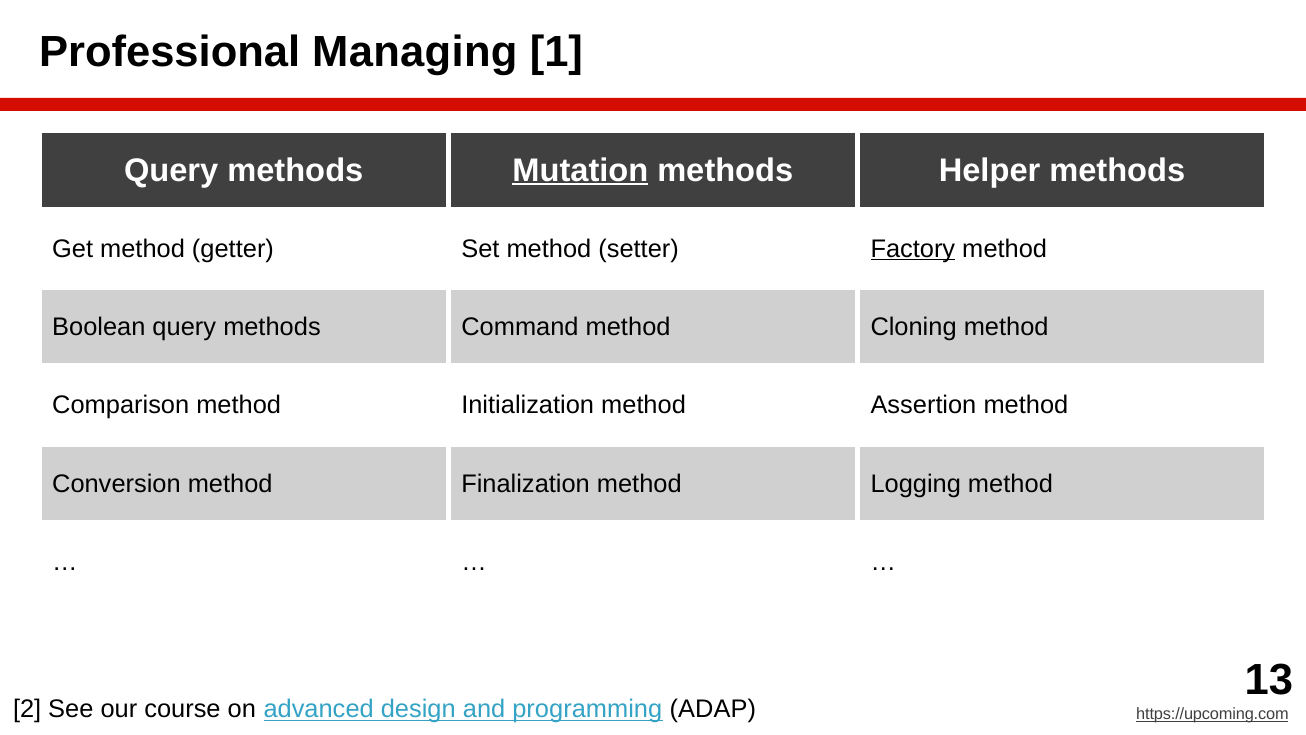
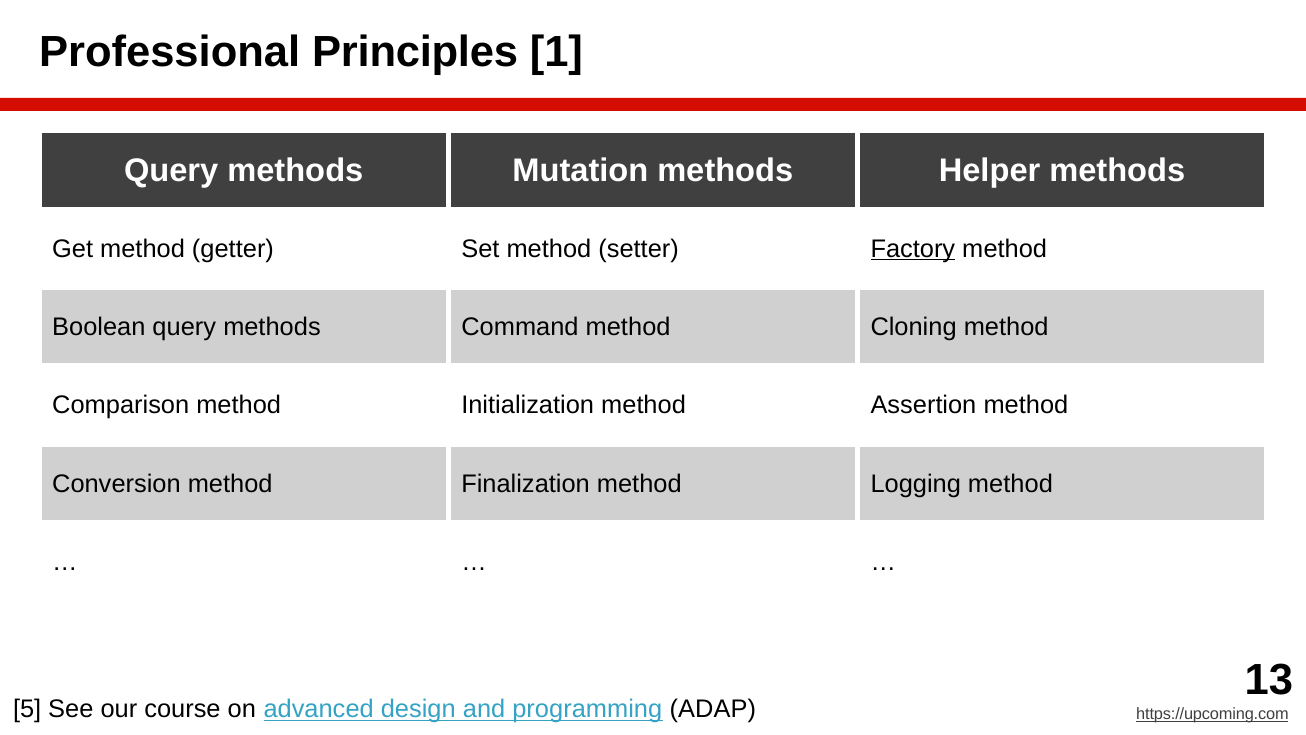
Managing: Managing -> Principles (415, 52)
Mutation underline: present -> none (580, 170)
2: 2 -> 5 (27, 709)
